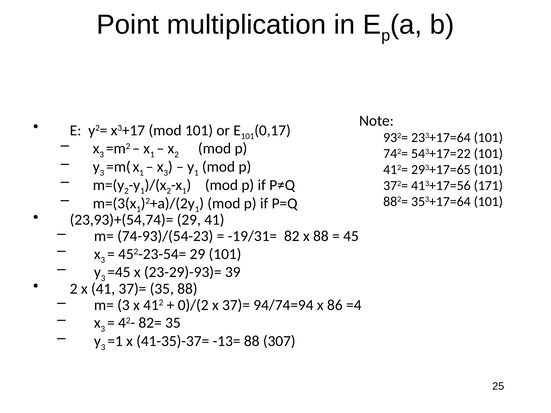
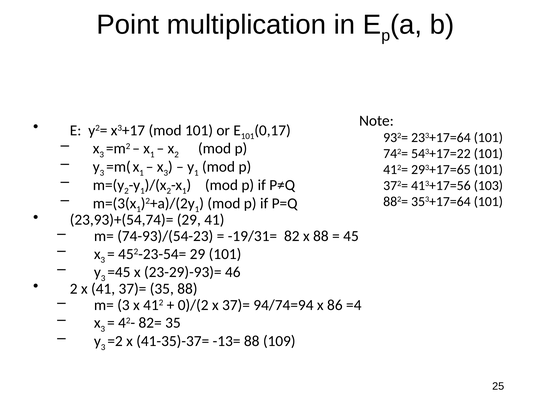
171: 171 -> 103 (488, 186)
39: 39 -> 46 (233, 272)
=1: =1 -> =2 (115, 341)
307: 307 -> 109 (279, 341)
